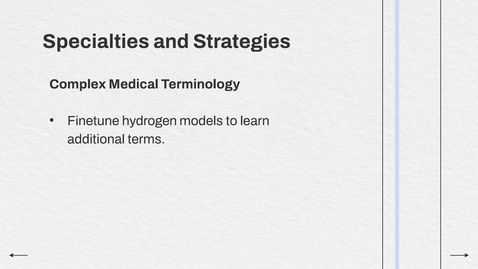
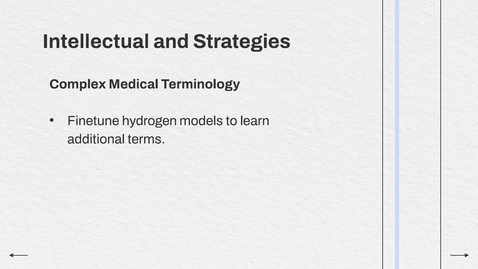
Specialties: Specialties -> Intellectual (96, 41)
